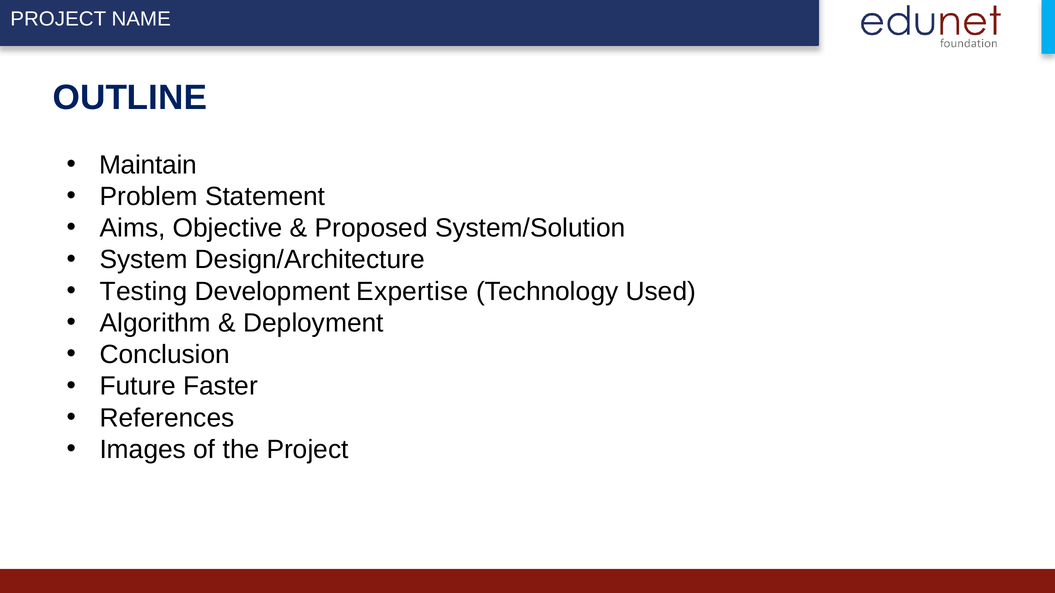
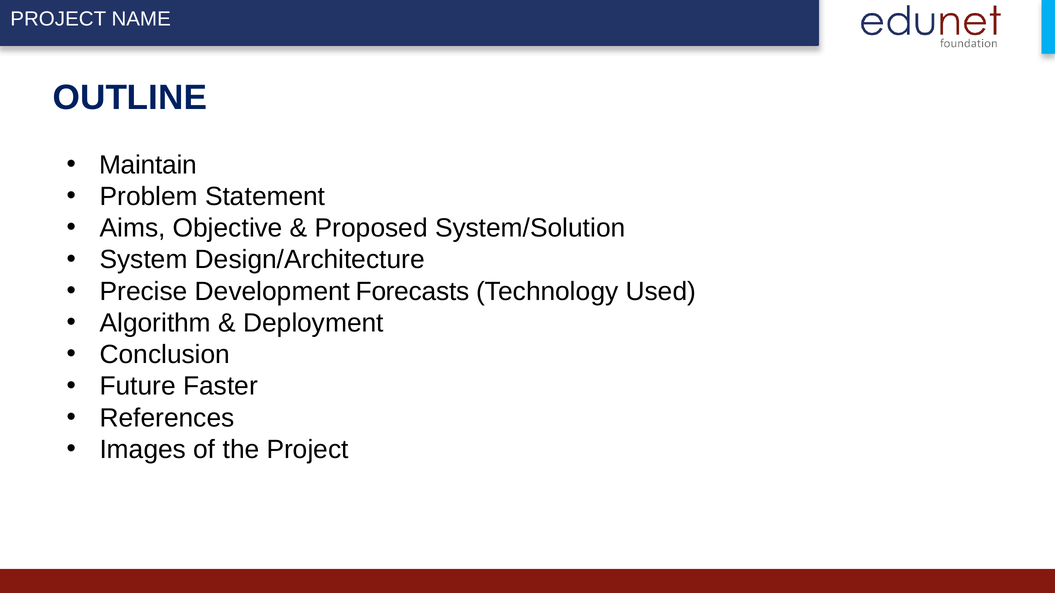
Testing: Testing -> Precise (144, 292)
Expertise: Expertise -> Forecasts (413, 292)
